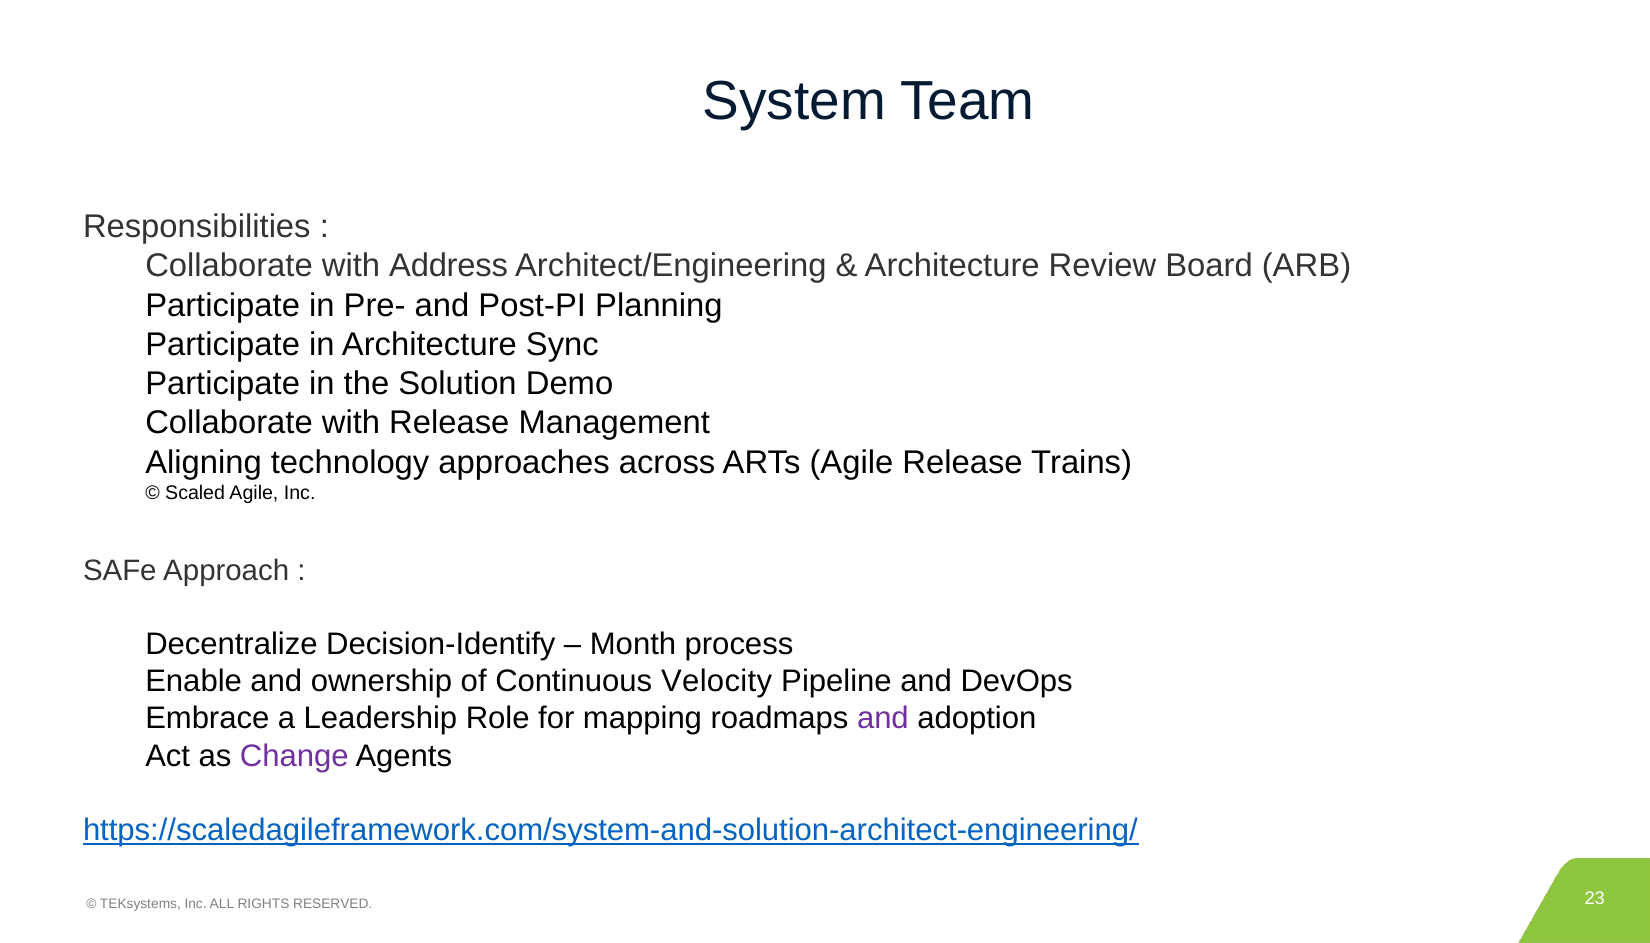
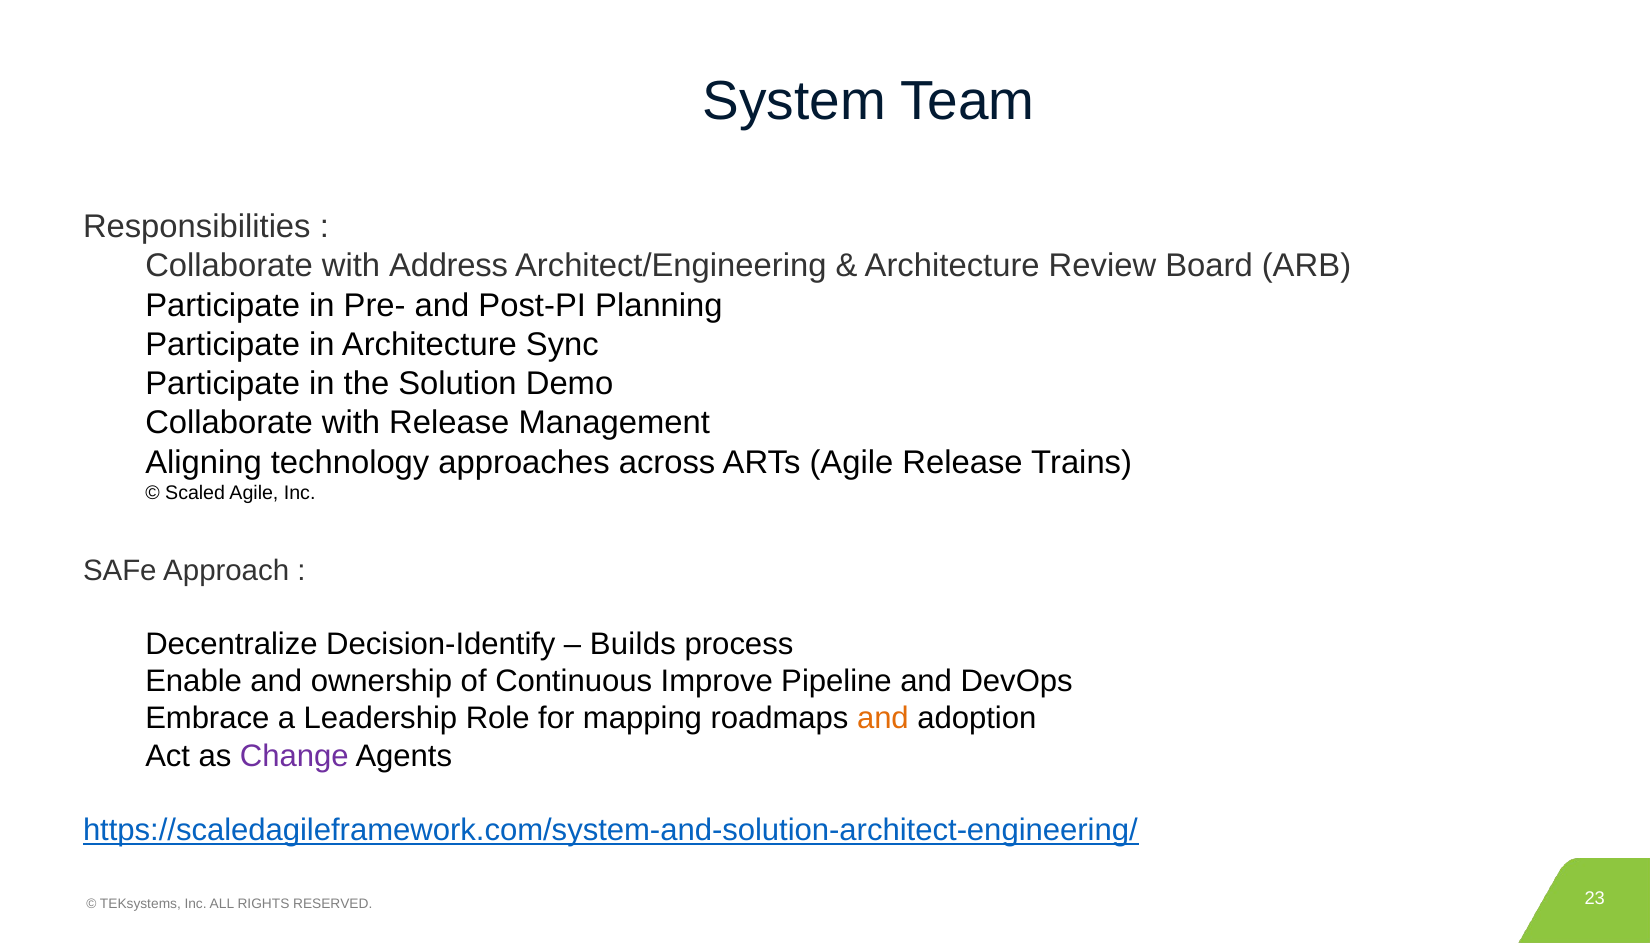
Month: Month -> Builds (633, 644)
Velocity: Velocity -> Improve (717, 681)
and colour: purple -> orange (883, 719)
